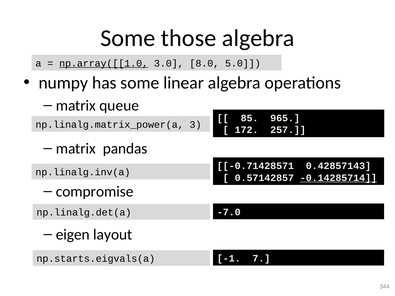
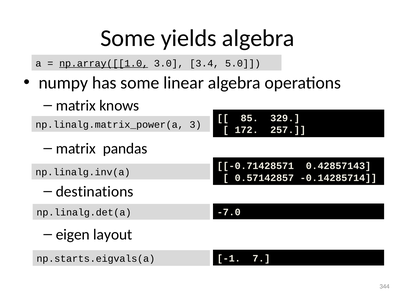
those: those -> yields (189, 38)
8.0: 8.0 -> 3.4 (204, 63)
queue: queue -> knows (119, 106)
965: 965 -> 329 (285, 118)
-0.14285714 underline: present -> none (338, 178)
compromise: compromise -> destinations (95, 192)
